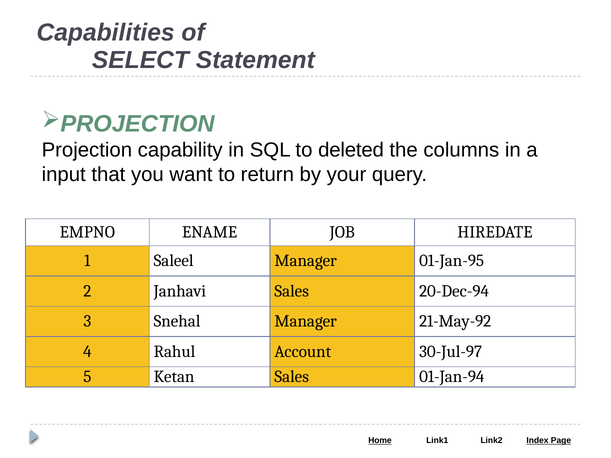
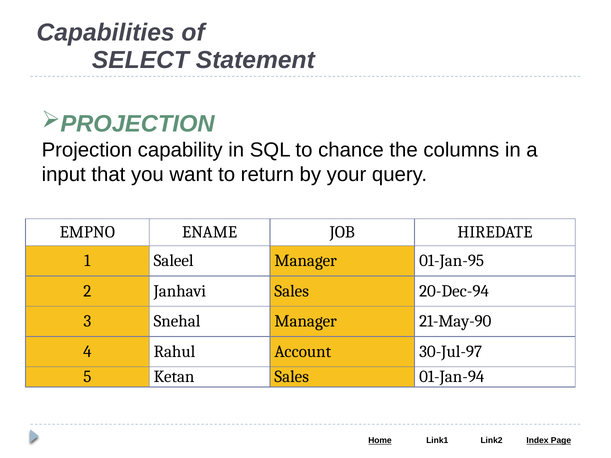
deleted: deleted -> chance (351, 150)
21-May-92: 21-May-92 -> 21-May-90 (455, 321)
